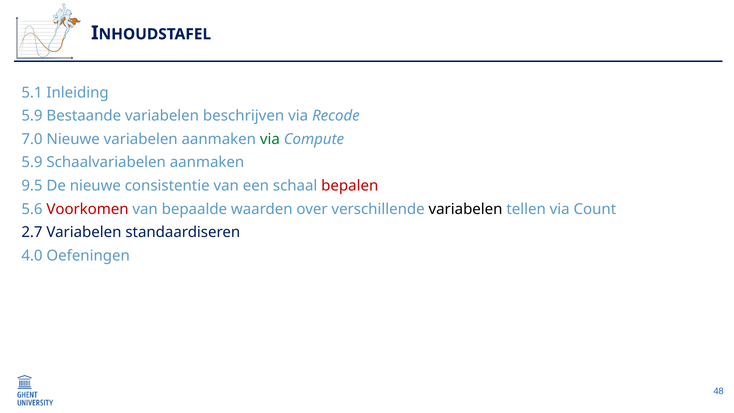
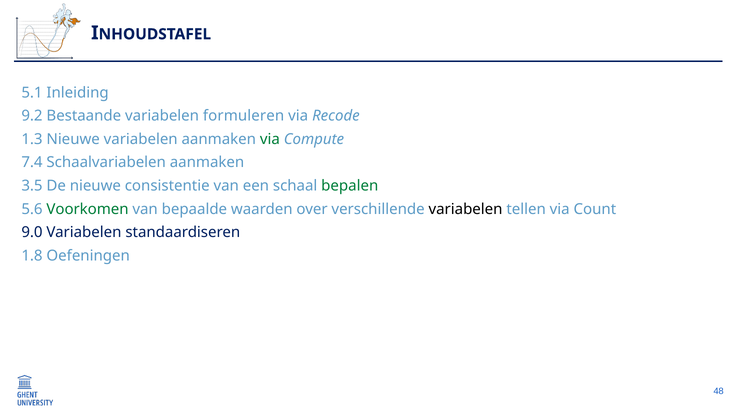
5.9: 5.9 -> 9.2 (32, 116)
beschrijven: beschrijven -> formuleren (244, 116)
7.0: 7.0 -> 1.3 (32, 139)
5.9: 5.9 -> 7.4 (32, 162)
9.5: 9.5 -> 3.5 (32, 186)
bepalen colour: red -> green (350, 186)
Voorkomen colour: red -> green (88, 209)
2.7: 2.7 -> 9.0 (32, 232)
4.0: 4.0 -> 1.8 (32, 256)
